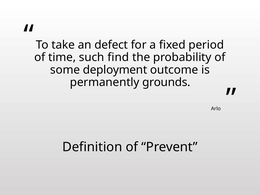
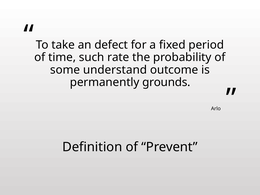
find: find -> rate (118, 57)
deployment: deployment -> understand (115, 70)
